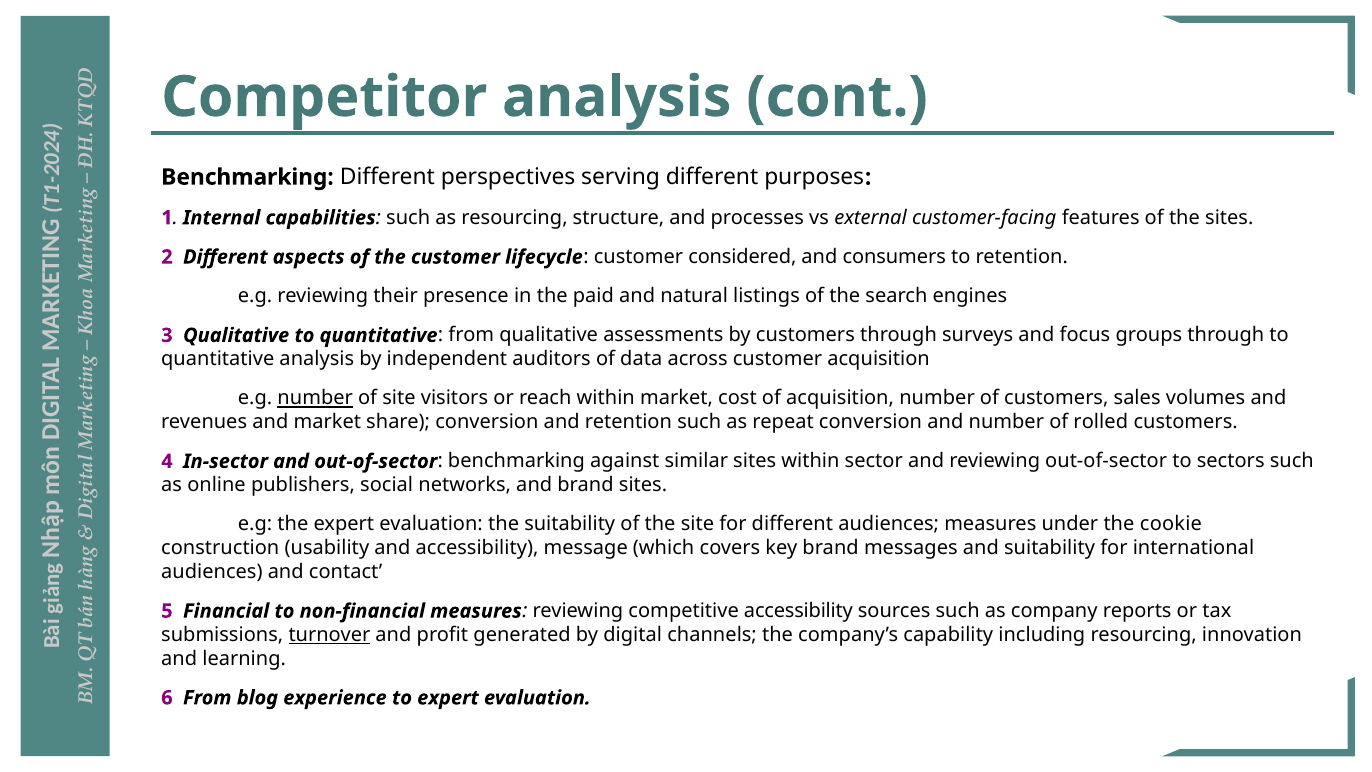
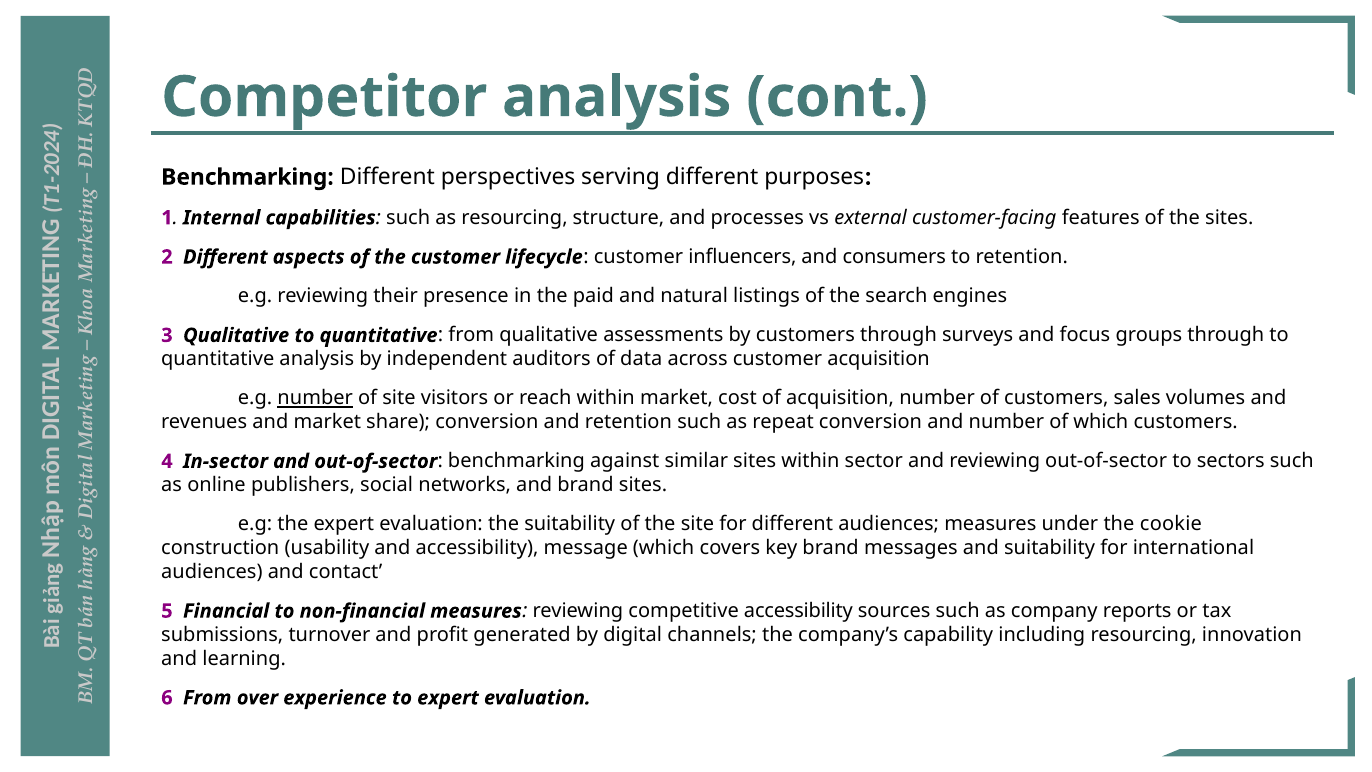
considered: considered -> influencers (742, 257)
of rolled: rolled -> which (1101, 422)
turnover underline: present -> none (329, 635)
blog: blog -> over (257, 698)
